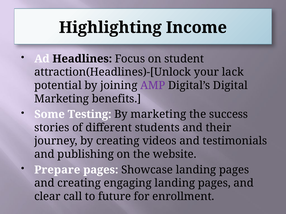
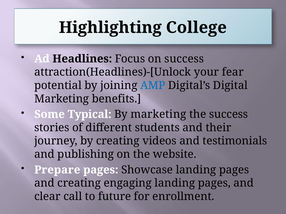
Income: Income -> College (196, 28)
on student: student -> success (184, 59)
lack: lack -> fear (233, 72)
AMP colour: purple -> blue (153, 86)
Testing: Testing -> Typical (90, 115)
